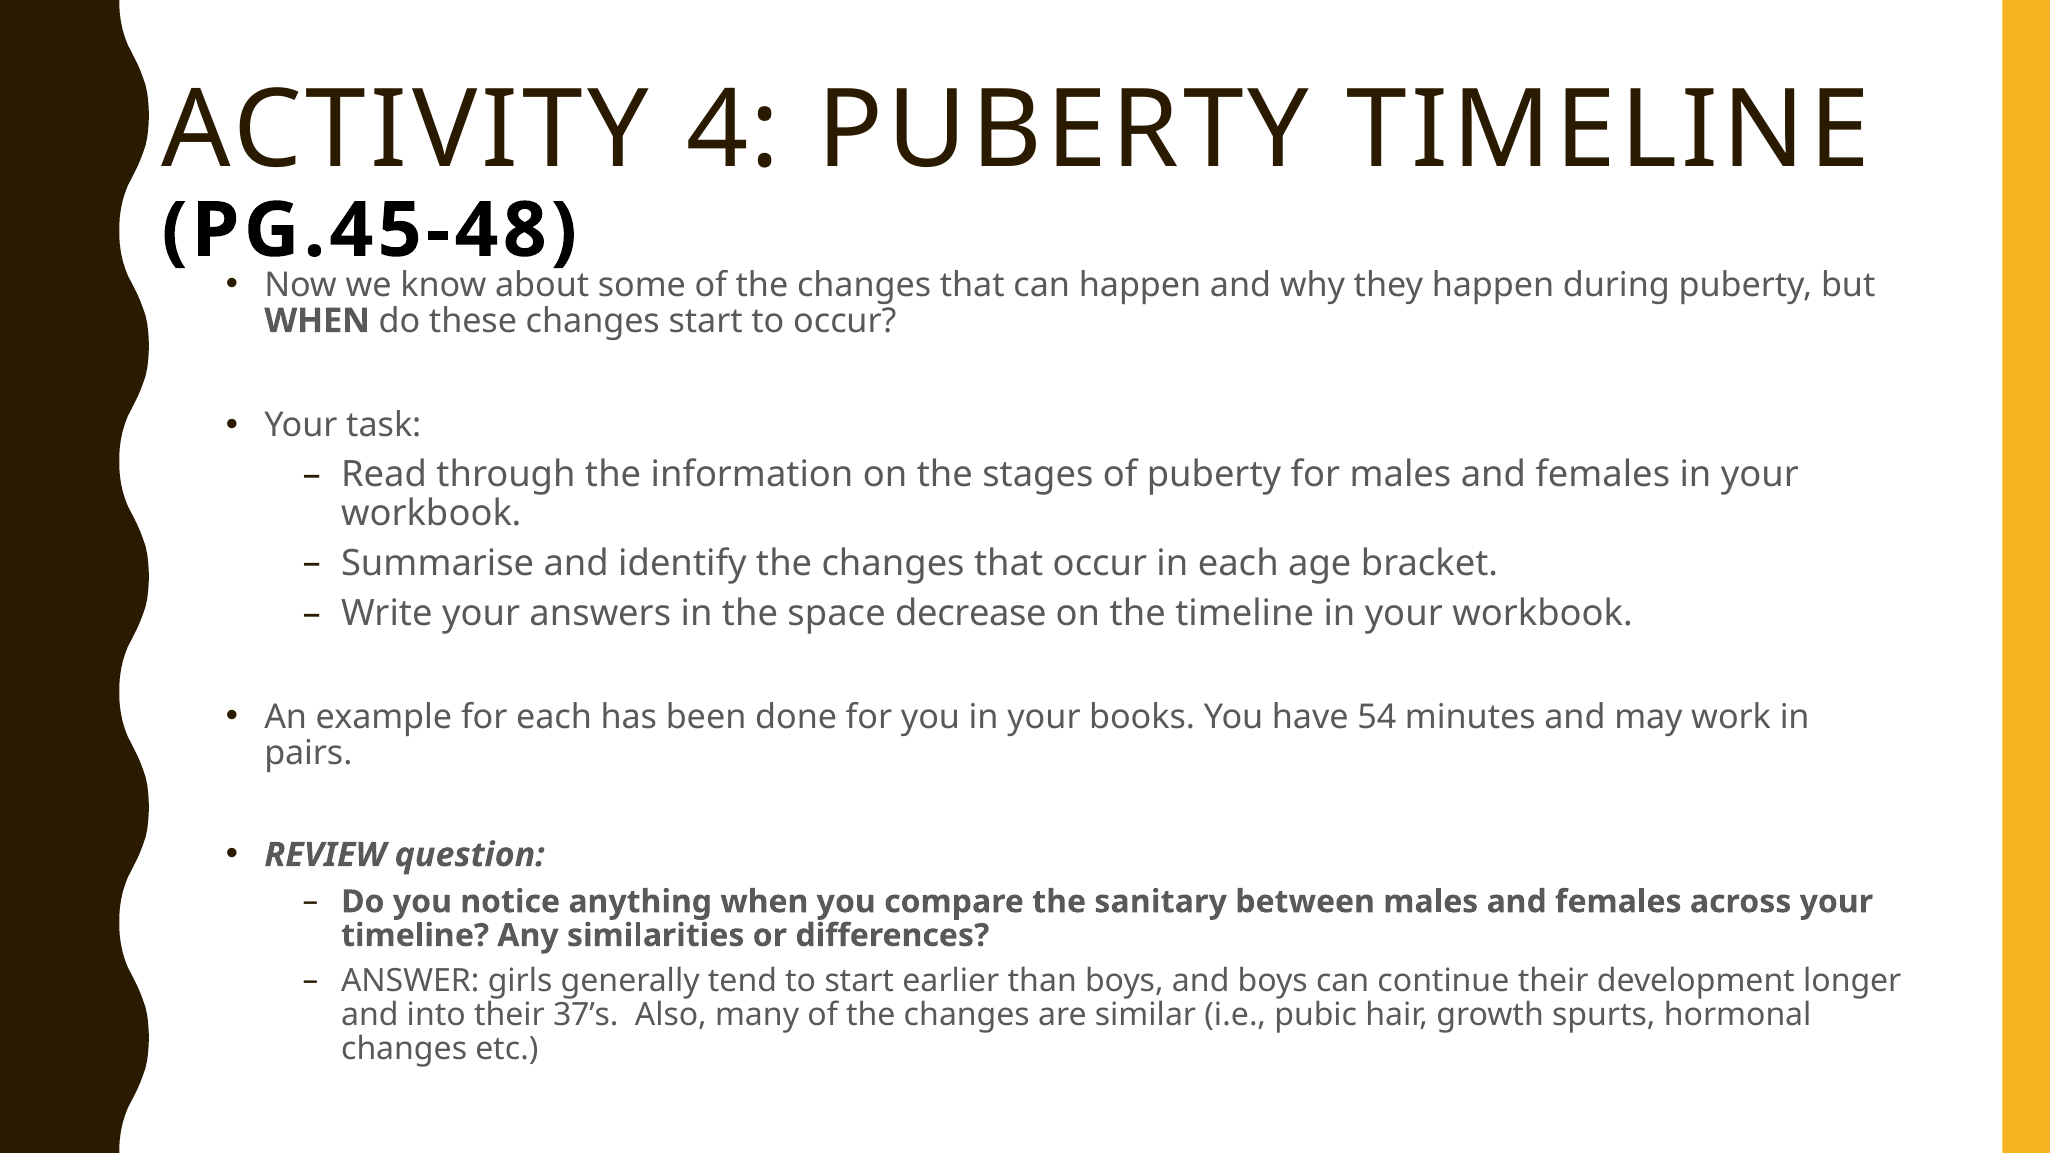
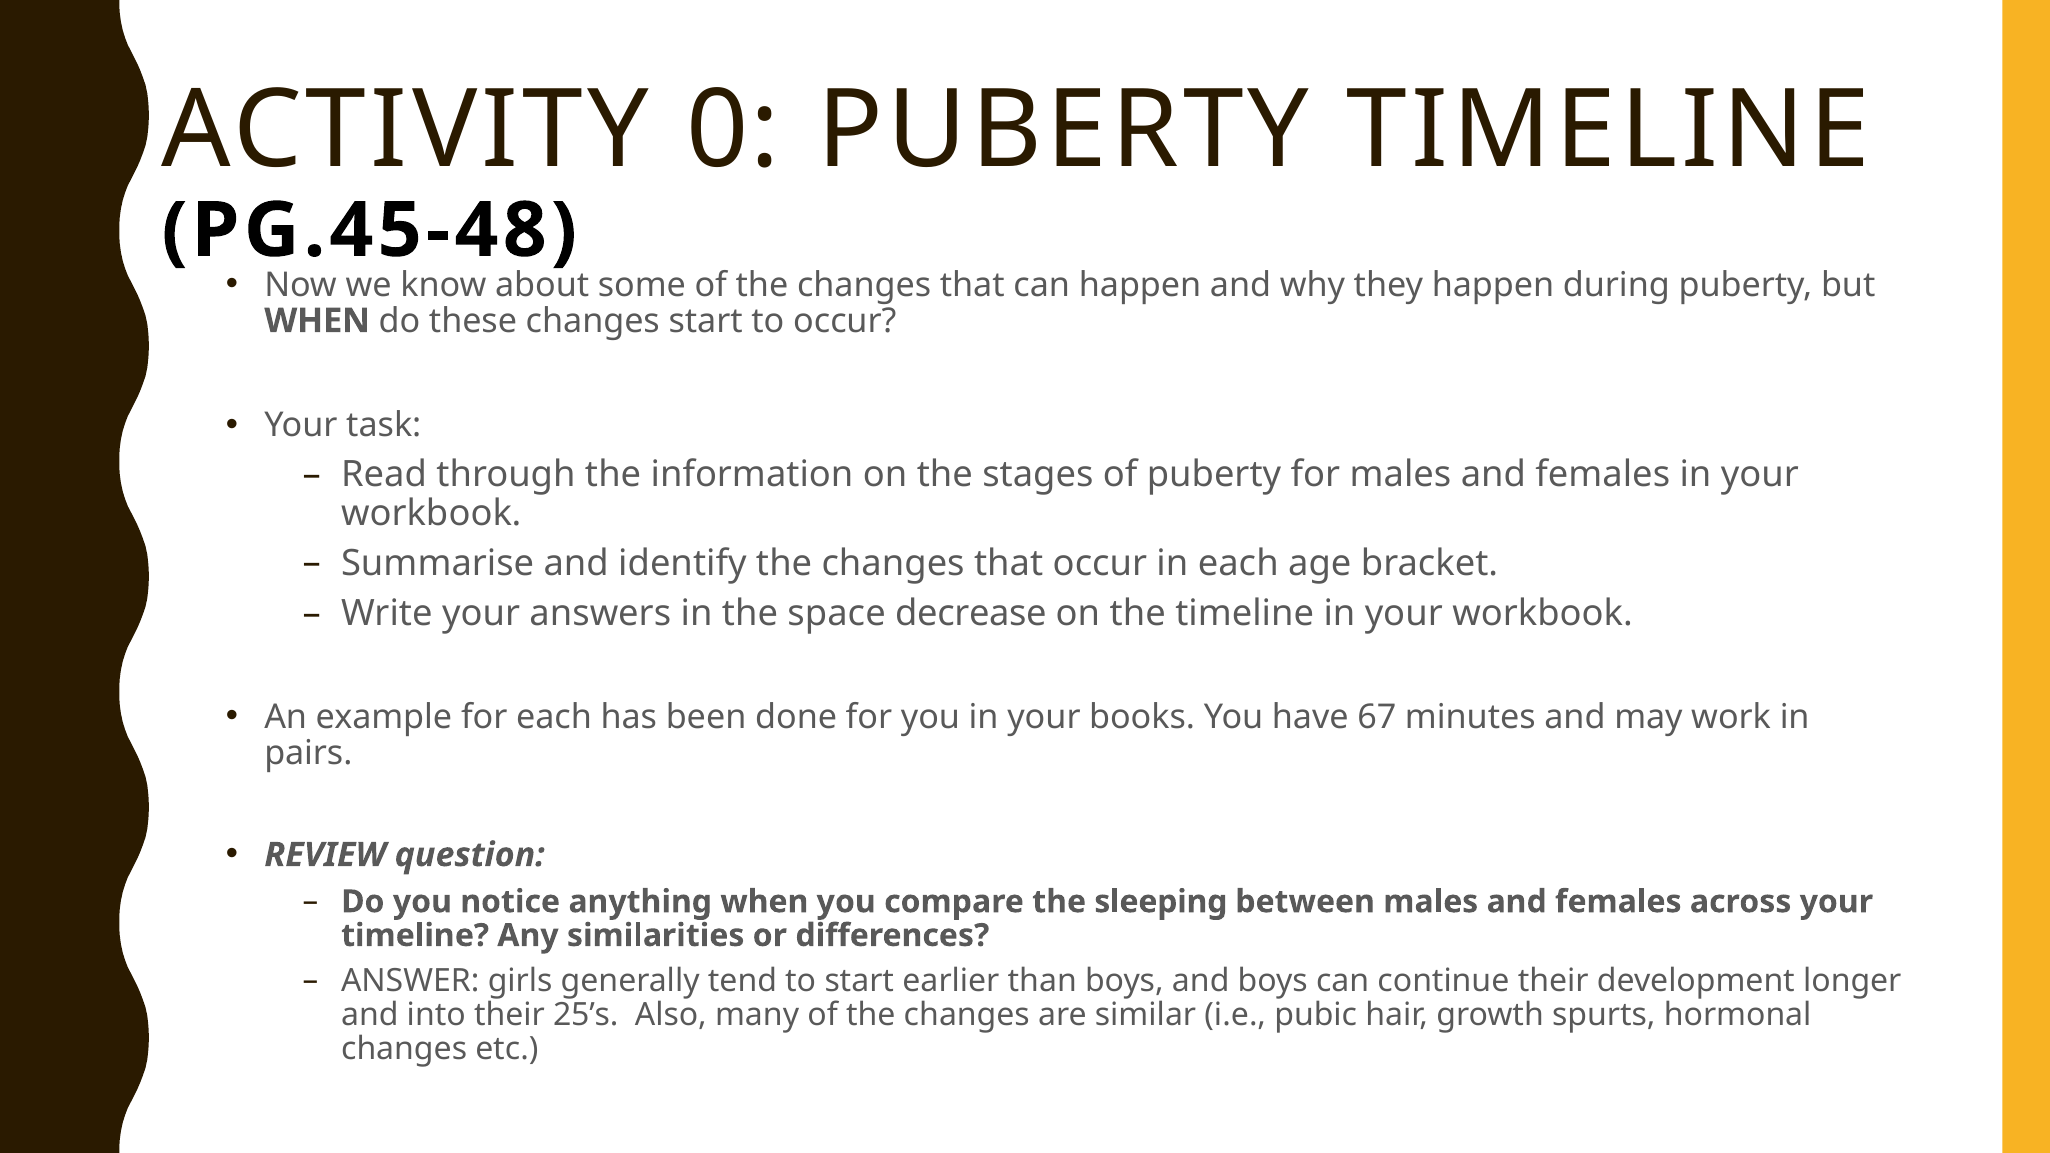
4: 4 -> 0 (733, 130)
54: 54 -> 67 (1377, 717)
sanitary: sanitary -> sleeping (1161, 902)
37’s: 37’s -> 25’s (586, 1015)
